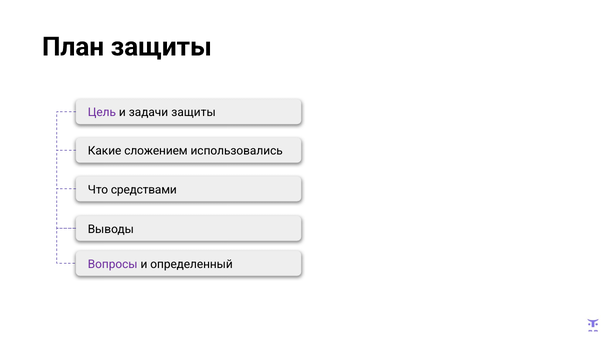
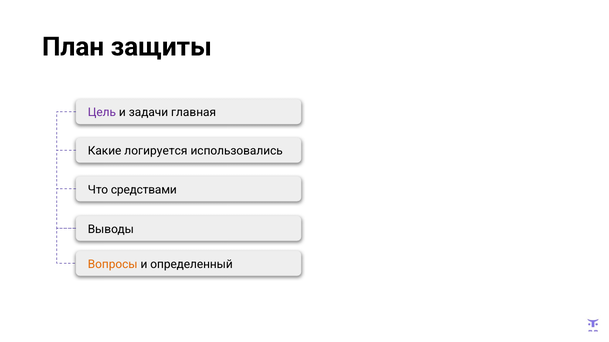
задачи защиты: защиты -> главная (194, 113)
сложением: сложением -> логируется (156, 151)
Вопросы colour: purple -> orange (113, 265)
